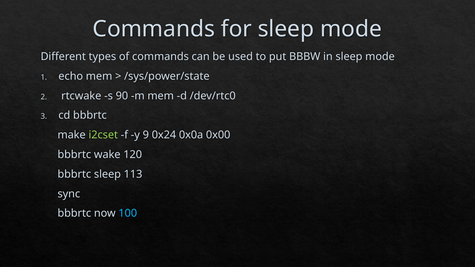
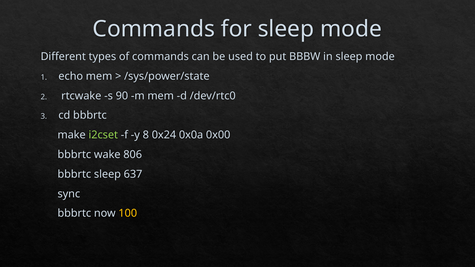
9: 9 -> 8 (146, 135)
120: 120 -> 806 (133, 155)
113: 113 -> 637 (133, 174)
100 colour: light blue -> yellow (128, 213)
